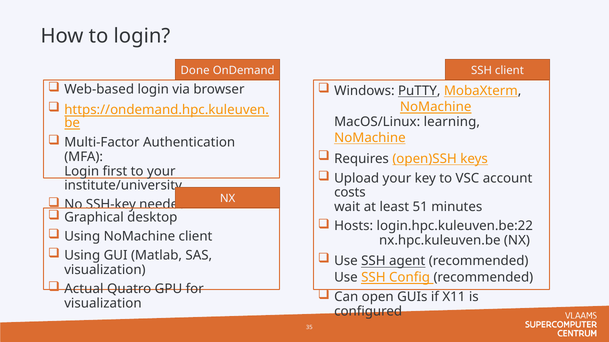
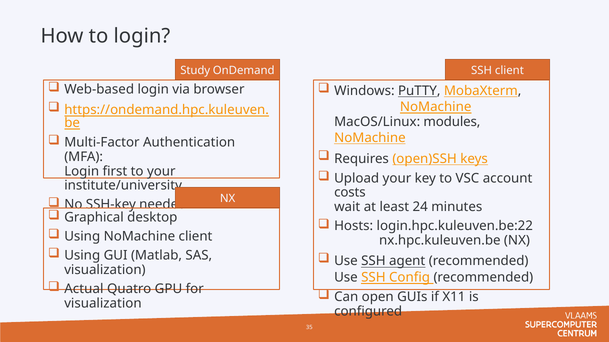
Done: Done -> Study (195, 70)
learning: learning -> modules (452, 122)
51: 51 -> 24 (420, 207)
